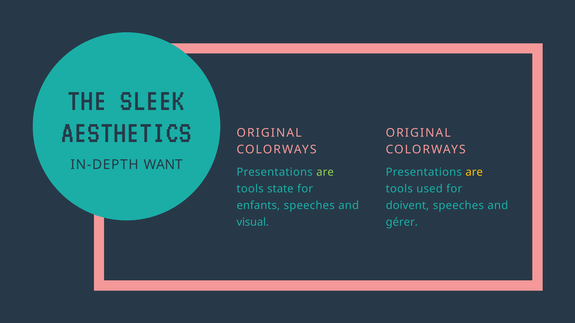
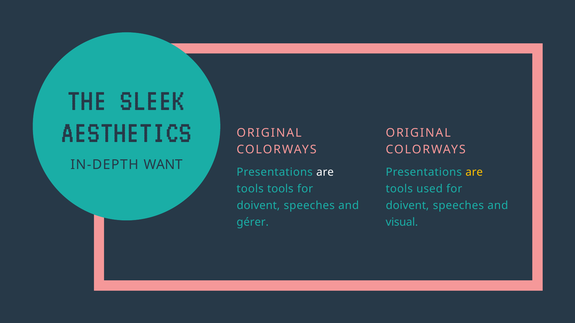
are colour: light green -> white (325, 172)
tools state: state -> tools (280, 189)
enfants: enfants -> doivent (258, 206)
visual: visual -> gérer (253, 223)
gérer: gérer -> visual (402, 223)
